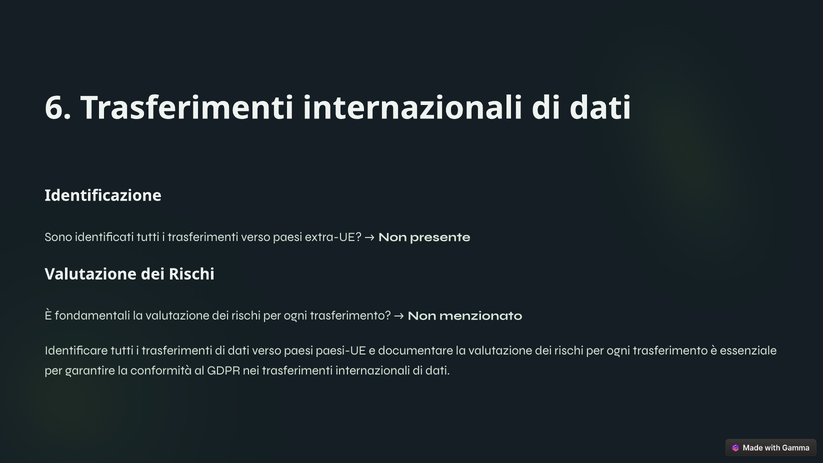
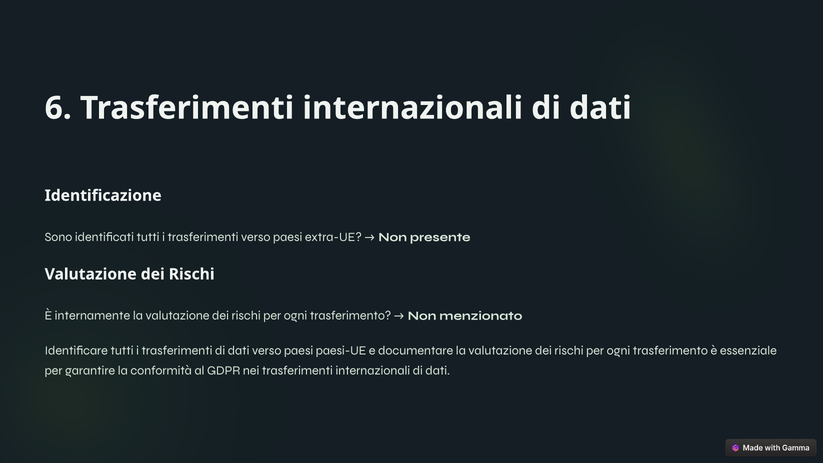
fondamentali: fondamentali -> internamente (92, 316)
